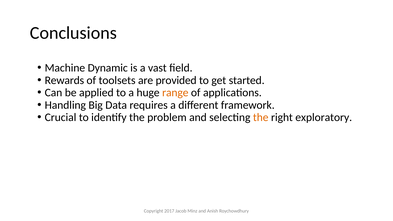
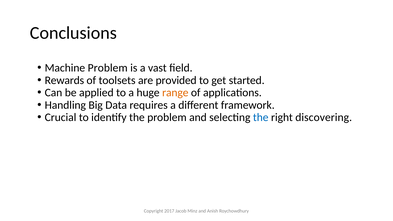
Machine Dynamic: Dynamic -> Problem (108, 68)
the colour: orange -> blue (261, 117)
exploratory: exploratory -> discovering (324, 117)
